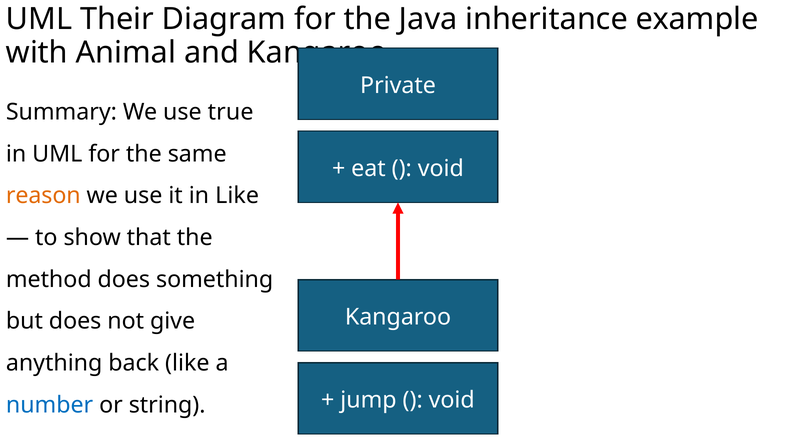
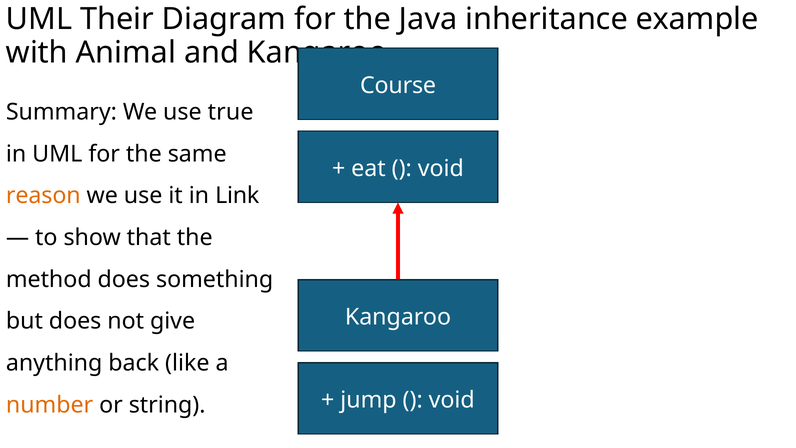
Private: Private -> Course (398, 85)
in Like: Like -> Link (237, 196)
number colour: blue -> orange (50, 405)
